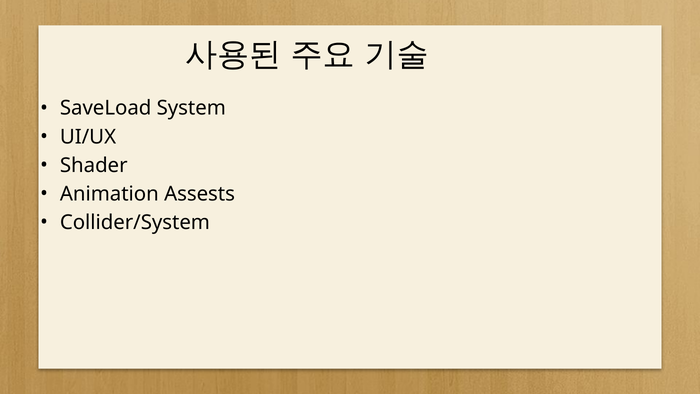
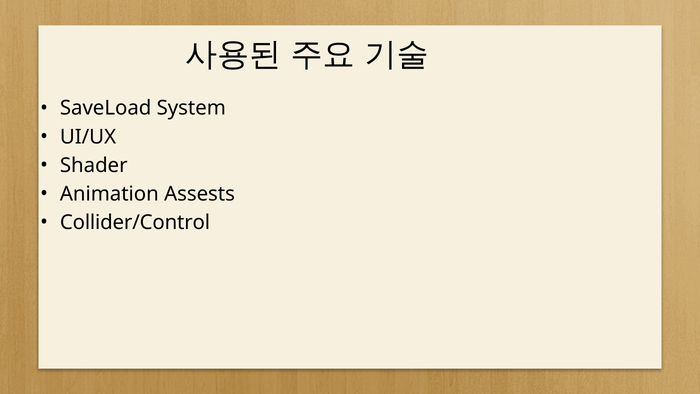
Collider/System: Collider/System -> Collider/Control (135, 222)
